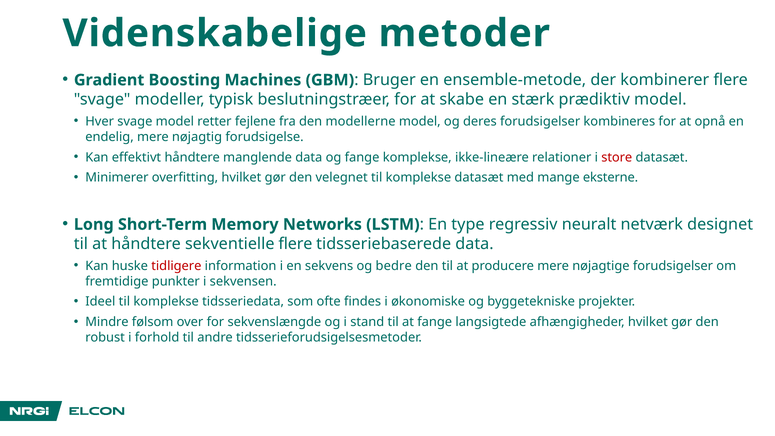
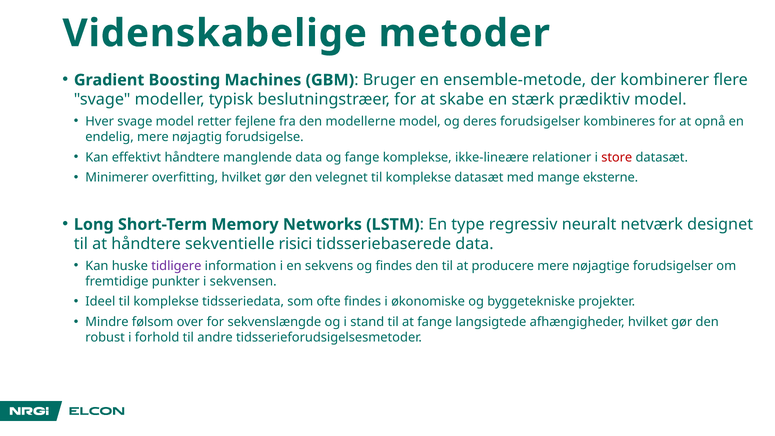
sekventielle flere: flere -> risici (295, 244)
tidligere colour: red -> purple (176, 266)
og bedre: bedre -> findes (394, 266)
